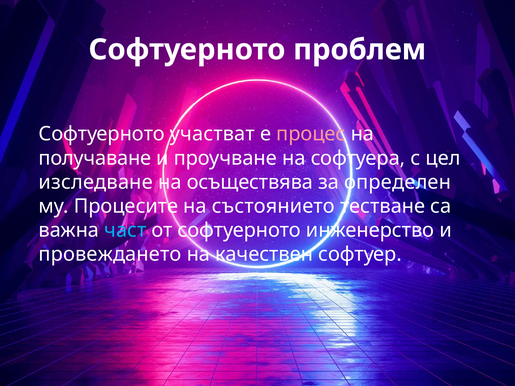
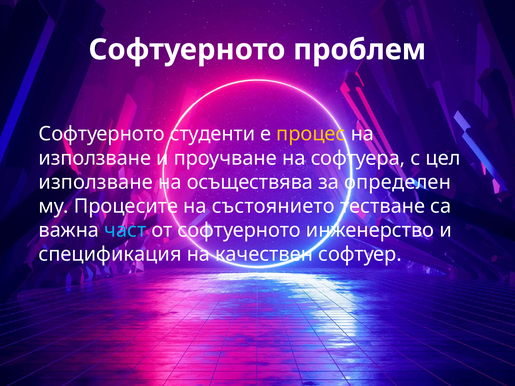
участват: участват -> студенти (212, 134)
процес colour: pink -> yellow (311, 134)
получаване: получаване -> използване (95, 158)
изследване: изследване -> използване (96, 182)
провеждането: провеждането -> спецификация (110, 254)
